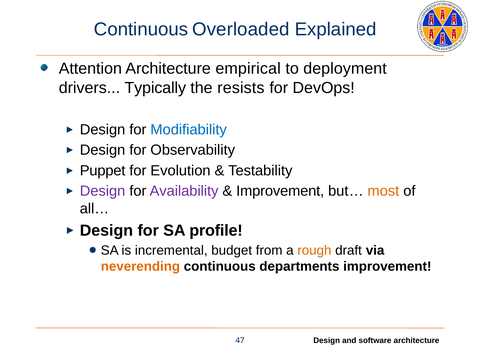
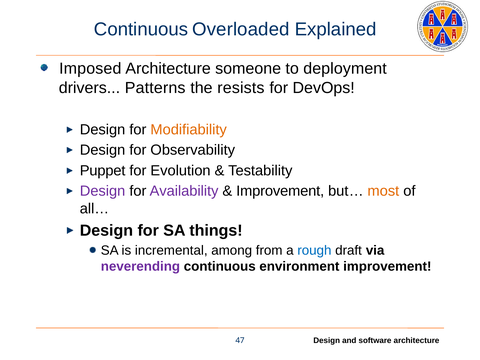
Attention: Attention -> Imposed (90, 69)
empirical: empirical -> someone (248, 69)
Typically: Typically -> Patterns (155, 88)
Modifiability colour: blue -> orange (189, 130)
profile: profile -> things (216, 230)
budget: budget -> among (232, 250)
rough colour: orange -> blue (314, 250)
neverending colour: orange -> purple (140, 266)
departments: departments -> environment (299, 266)
